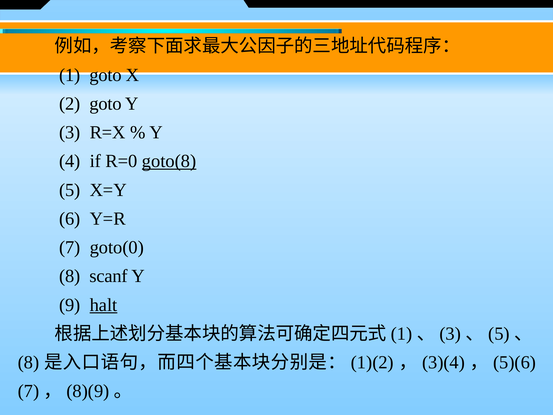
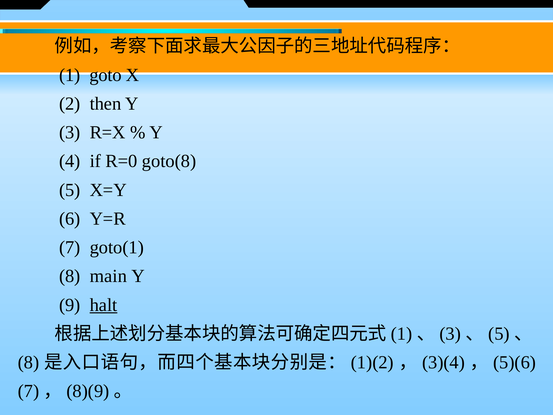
2 goto: goto -> then (106, 104)
goto(8 underline: present -> none (169, 161)
goto(0: goto(0 -> goto(1 (117, 247)
scanf: scanf -> main (108, 276)
